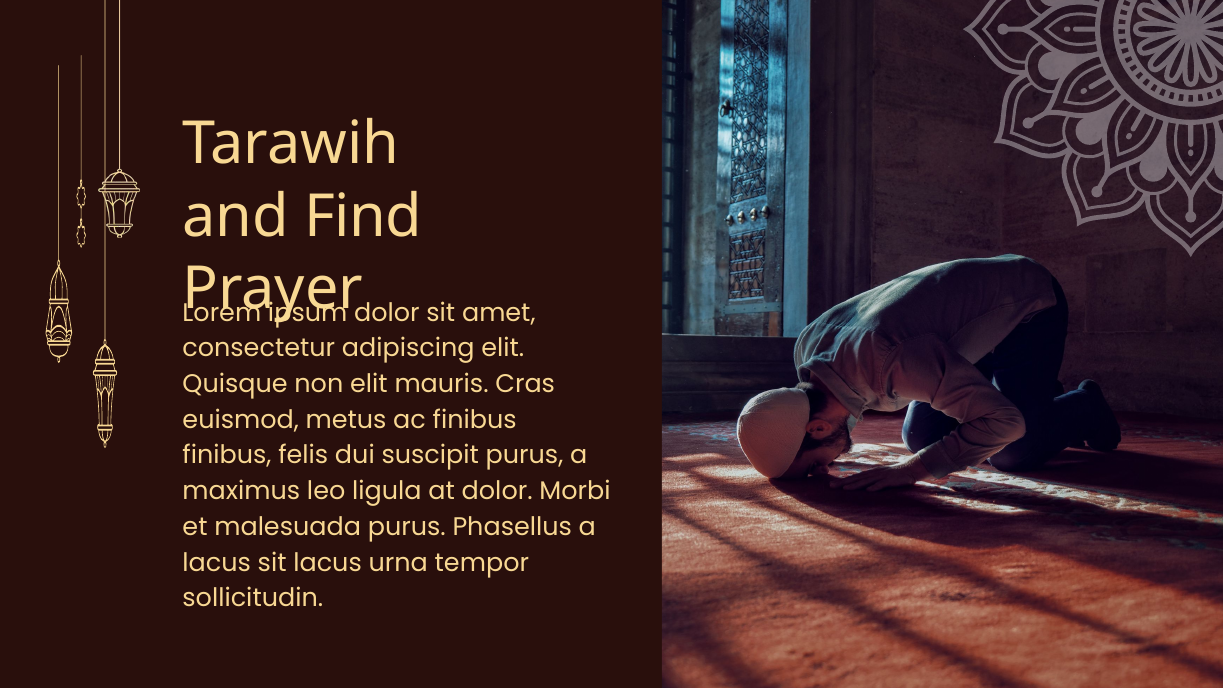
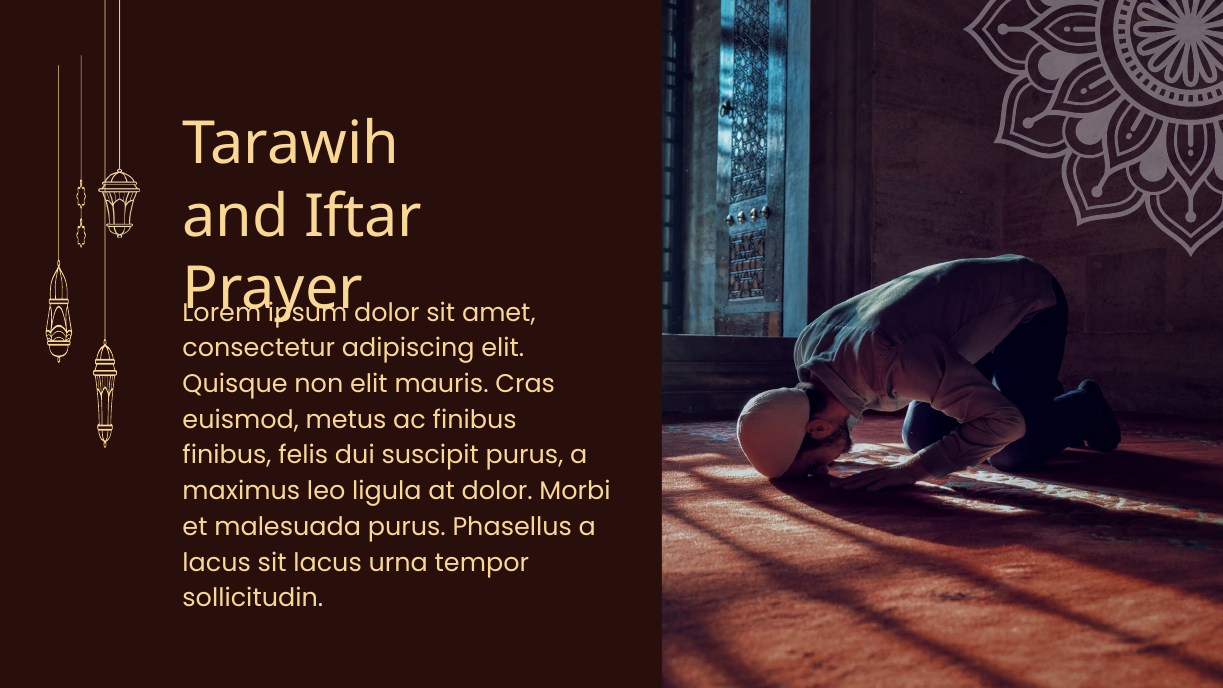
Find: Find -> Iftar (363, 216)
